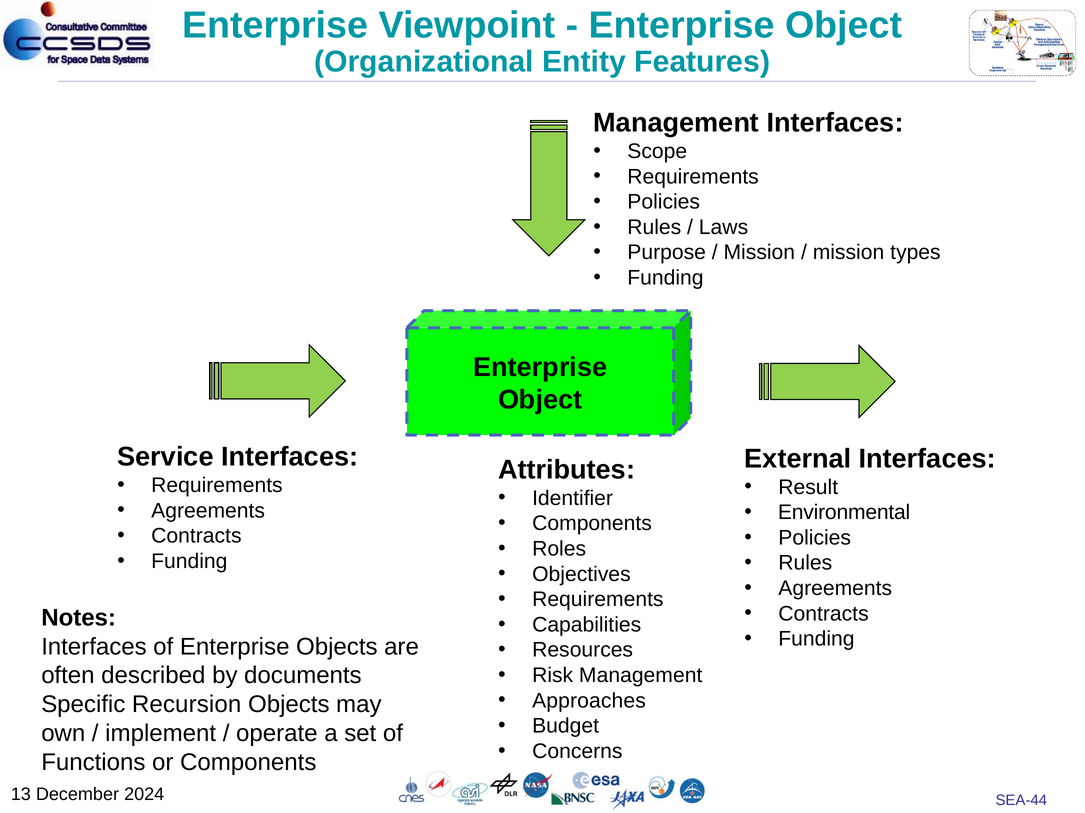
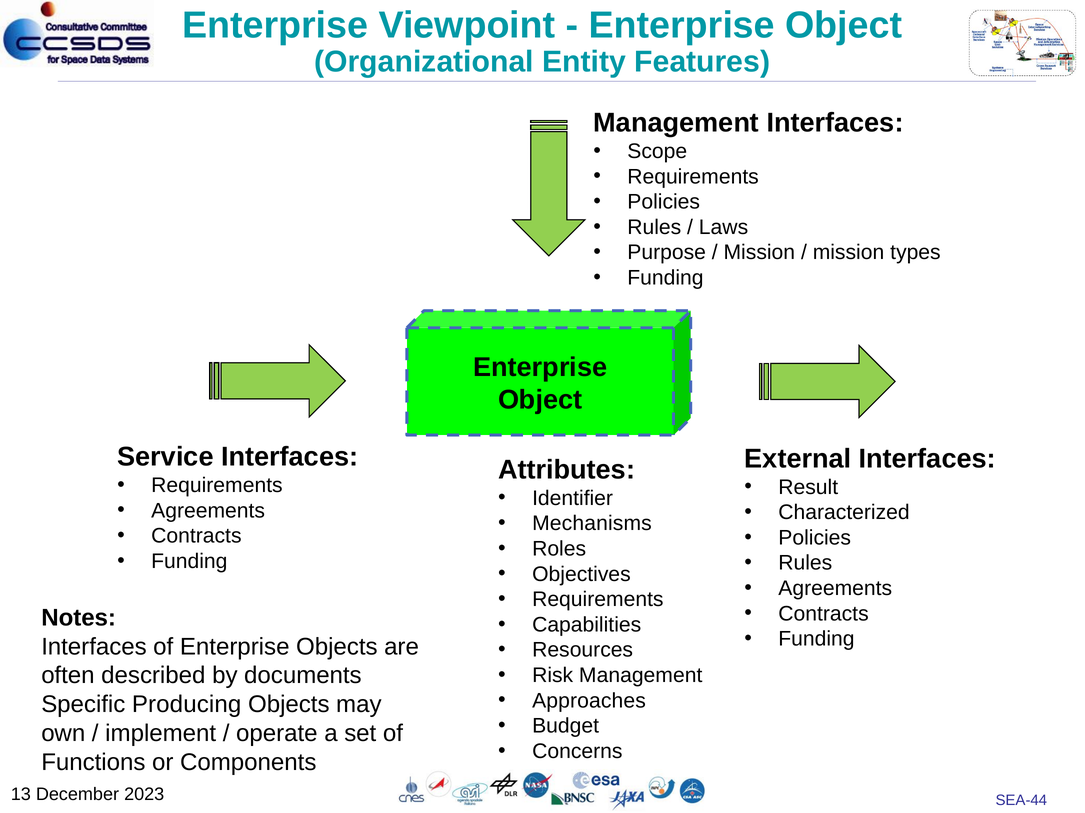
Environmental: Environmental -> Characterized (844, 513)
Components: Components -> Mechanisms (592, 524)
Recursion: Recursion -> Producing (187, 705)
2024: 2024 -> 2023 (144, 795)
